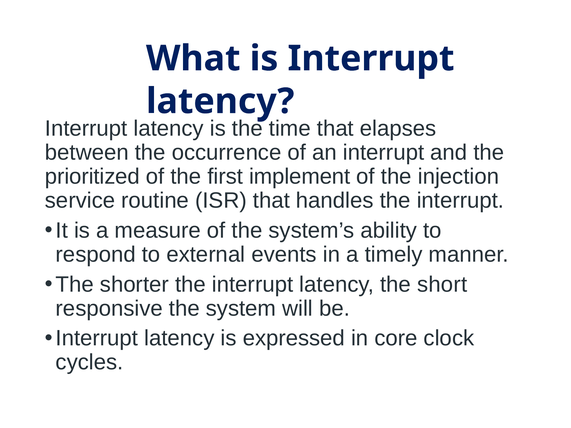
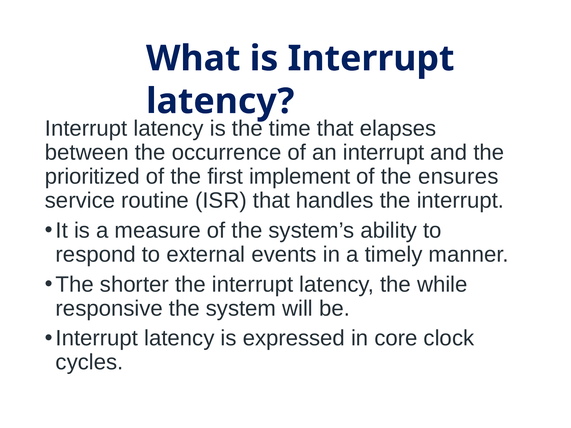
injection: injection -> ensures (458, 177)
short: short -> while (442, 285)
